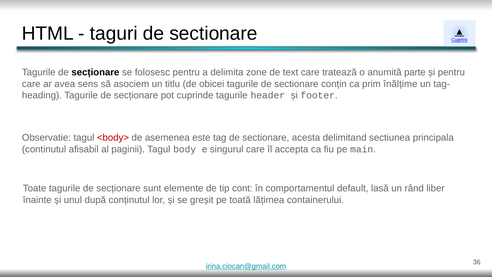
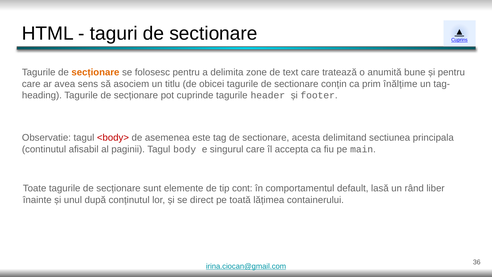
secționare colour: black -> orange (95, 72)
parte: parte -> bune (415, 72)
greșit: greșit -> direct (202, 200)
